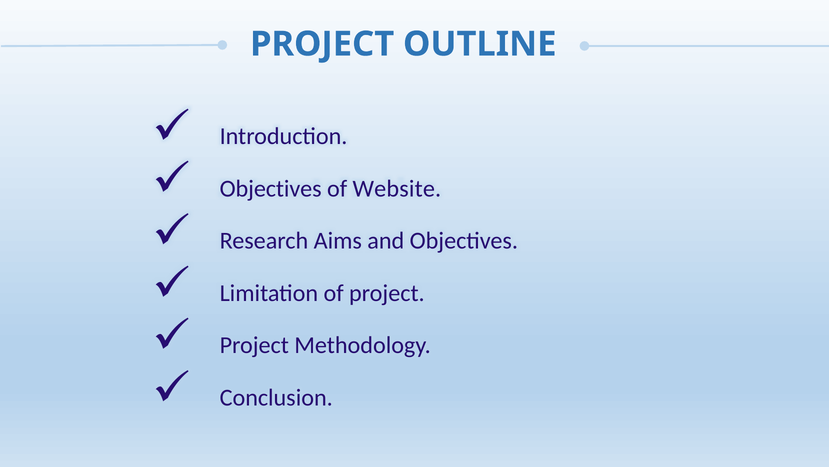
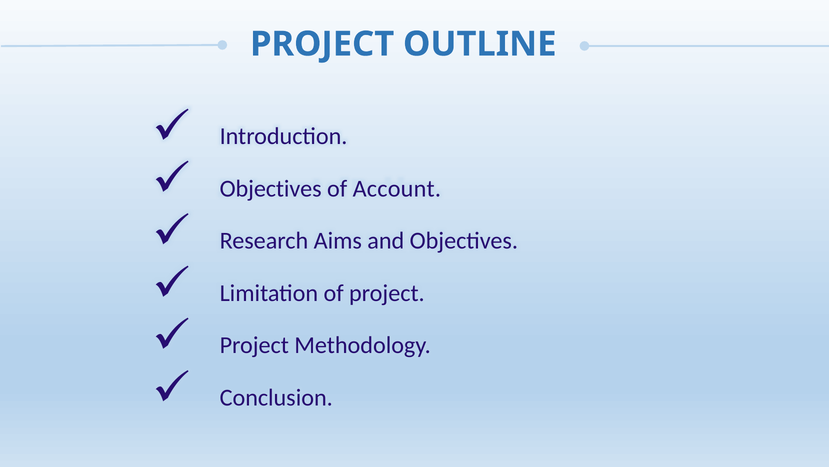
Website: Website -> Account (397, 188)
